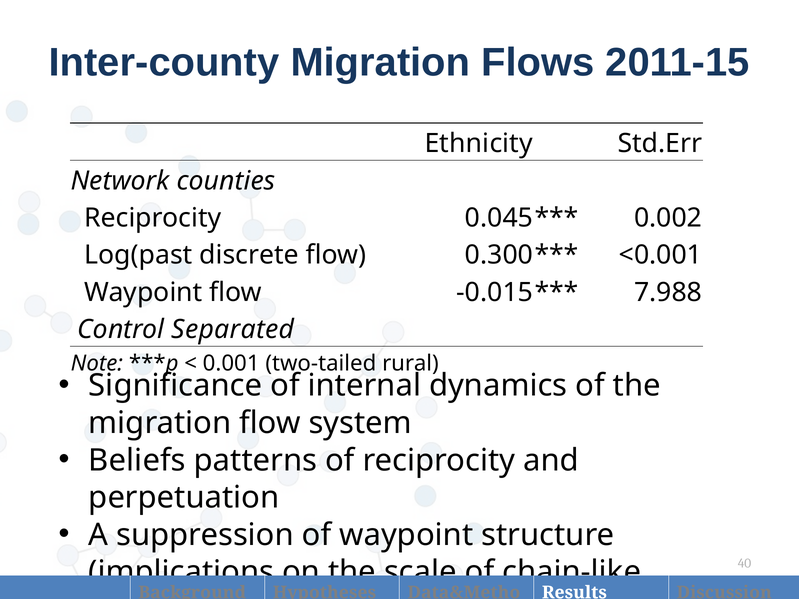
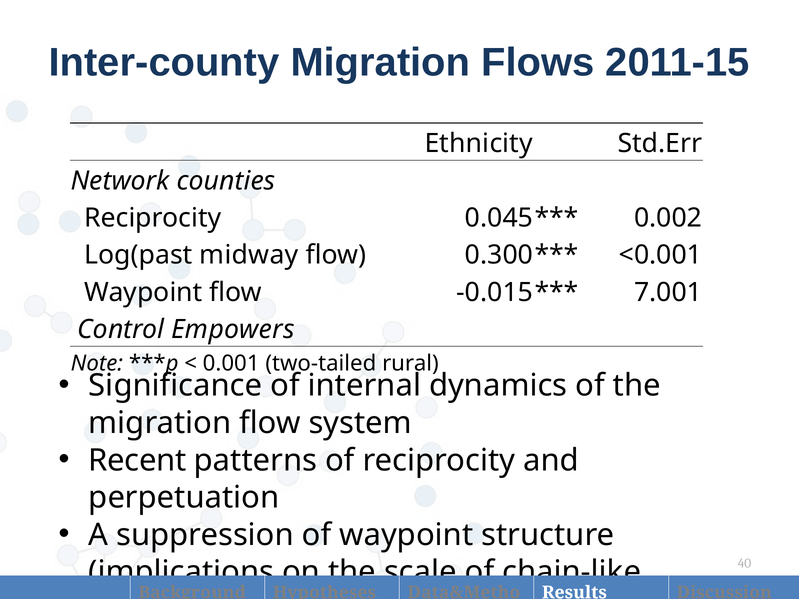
discrete: discrete -> midway (249, 255)
7.988: 7.988 -> 7.001 (668, 292)
Separated: Separated -> Empowers (233, 330)
Beliefs: Beliefs -> Recent (137, 460)
